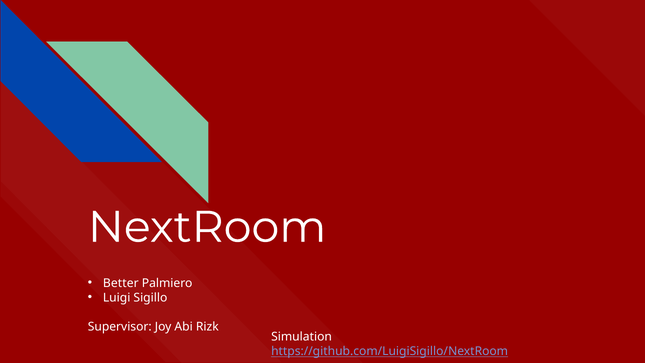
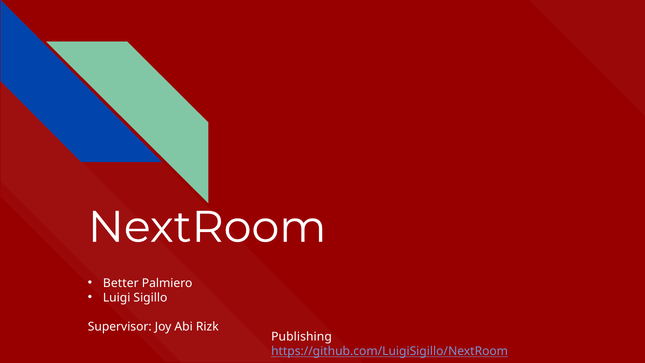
Simulation: Simulation -> Publishing (301, 337)
